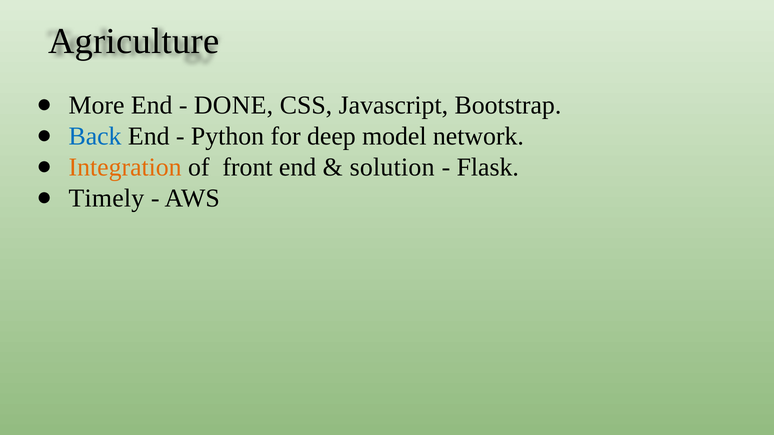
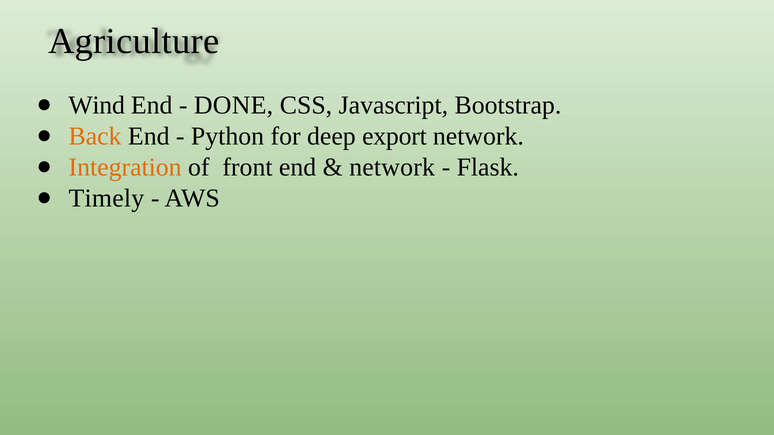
More: More -> Wind (97, 105)
Back colour: blue -> orange (95, 136)
model: model -> export (394, 136)
solution: solution -> network (392, 167)
